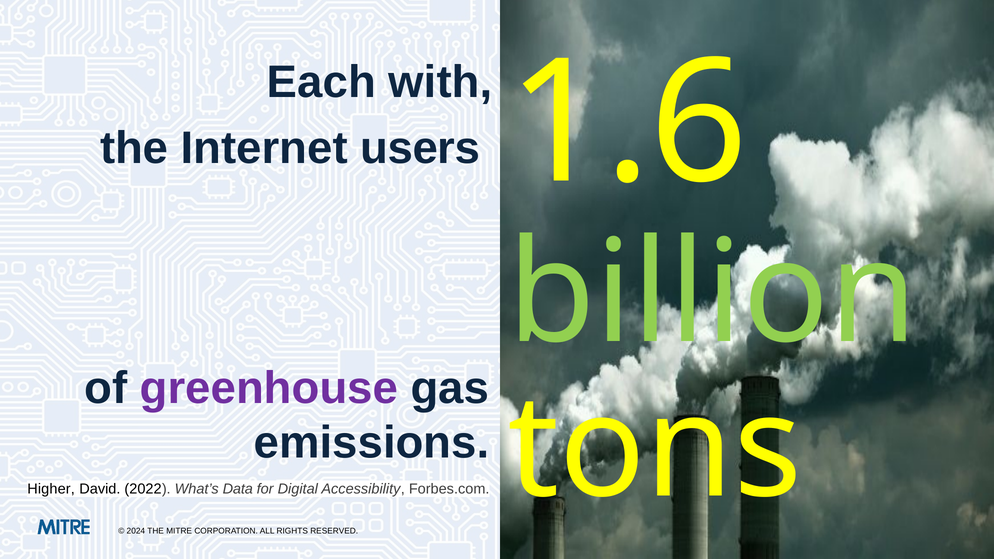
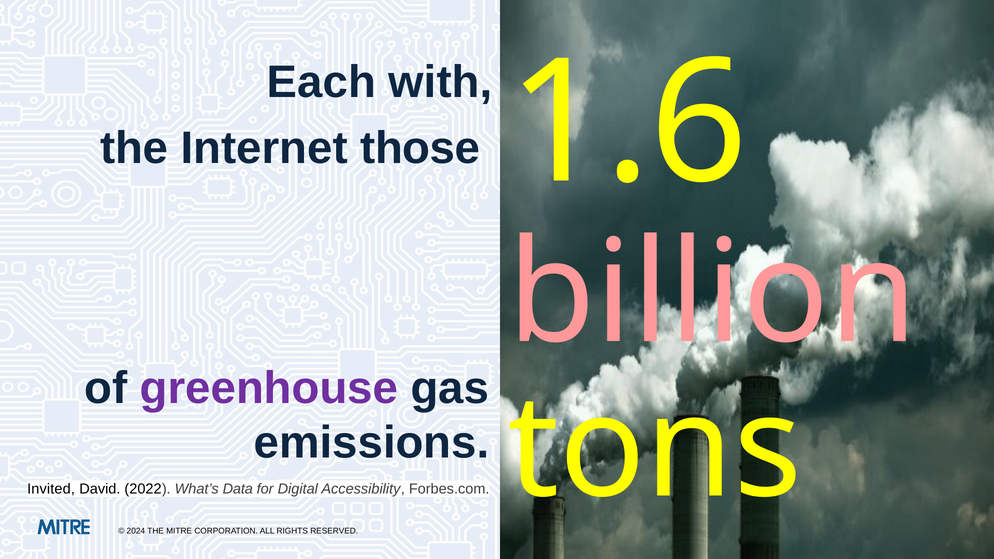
users: users -> those (420, 148)
billion colour: light green -> pink (712, 294)
Higher: Higher -> Invited (51, 489)
